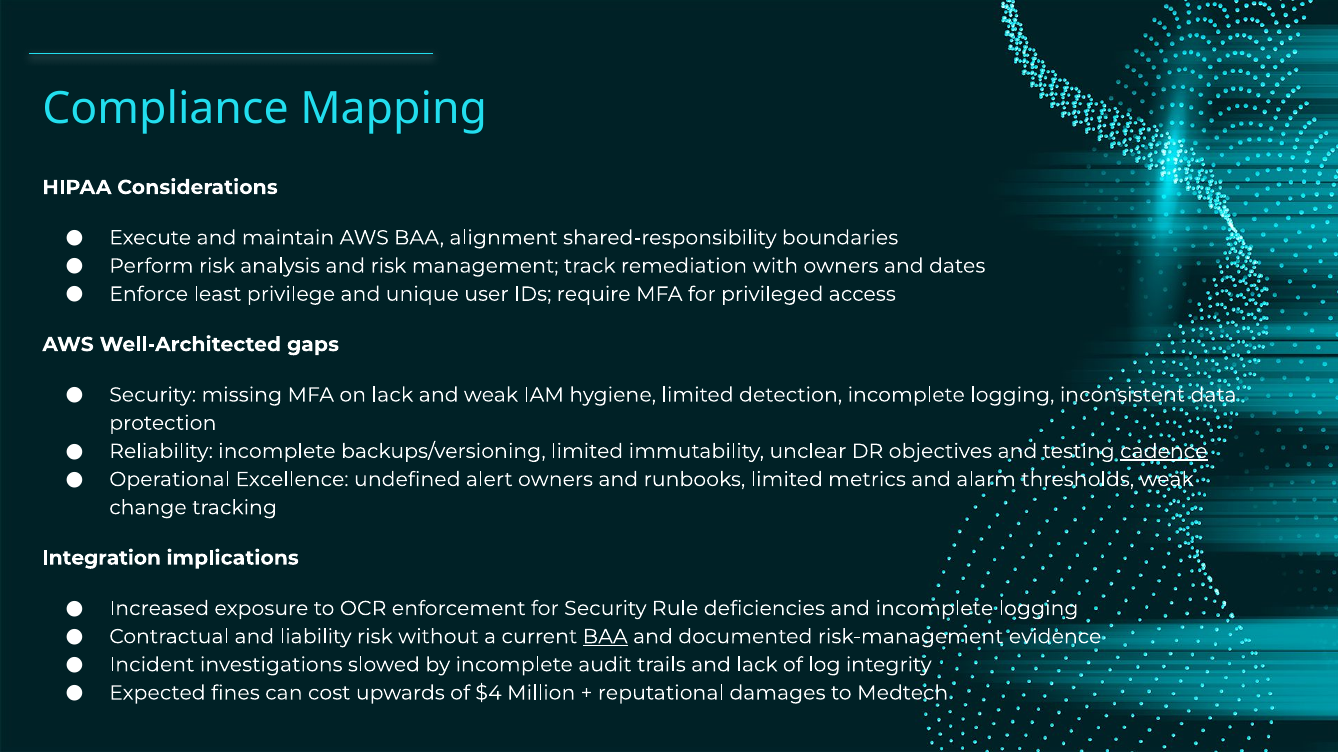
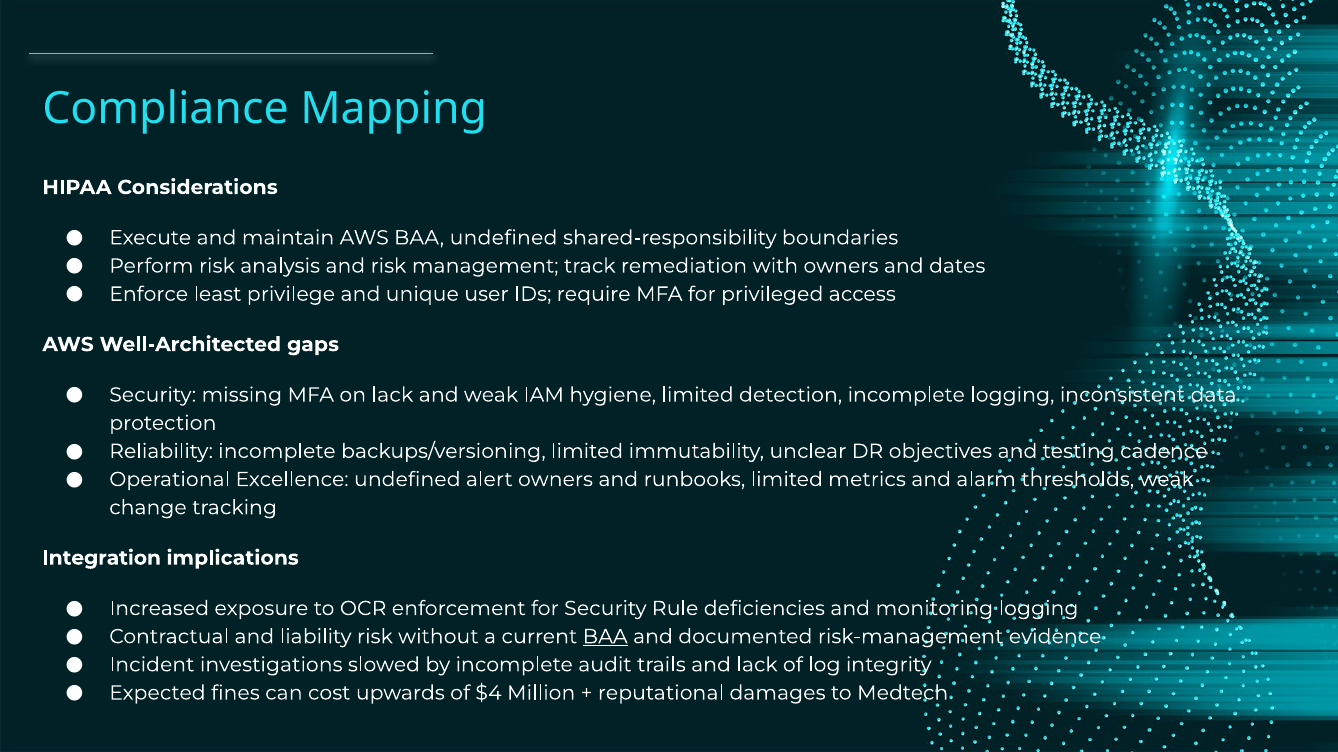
BAA alignment: alignment -> undefined (504, 238)
cadence underline: present -> none (1164, 452)
and incomplete: incomplete -> monitoring (934, 609)
